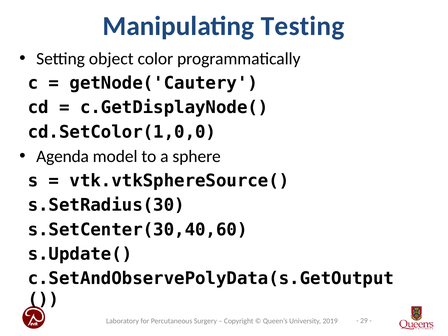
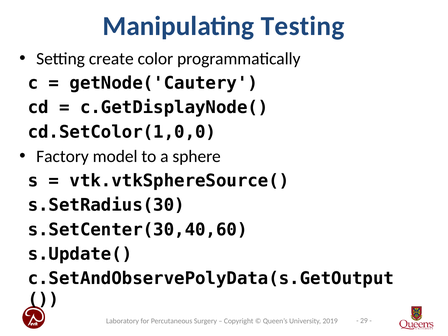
object: object -> create (111, 59)
Agenda: Agenda -> Factory (62, 156)
